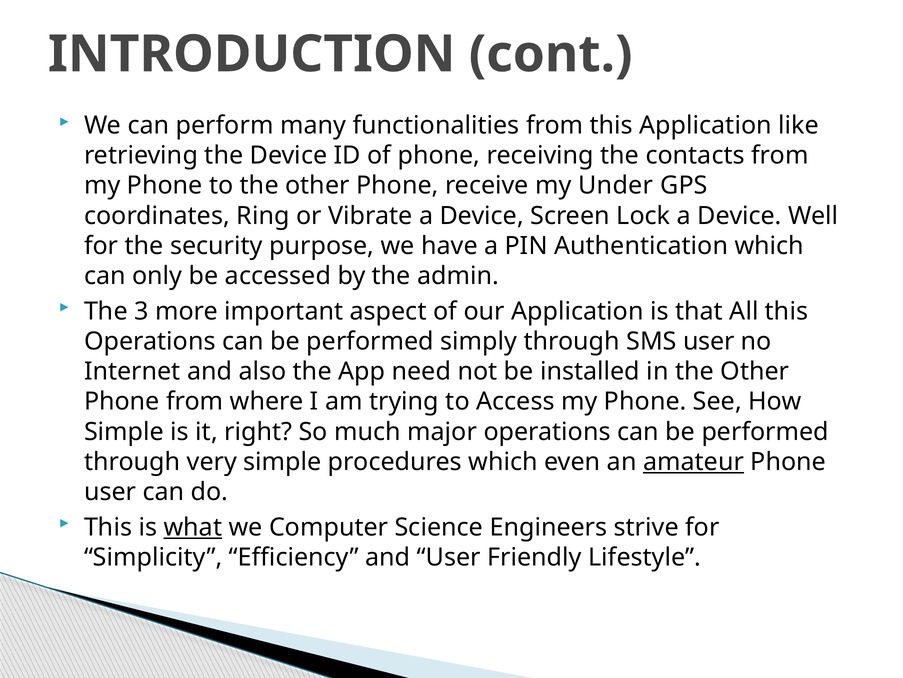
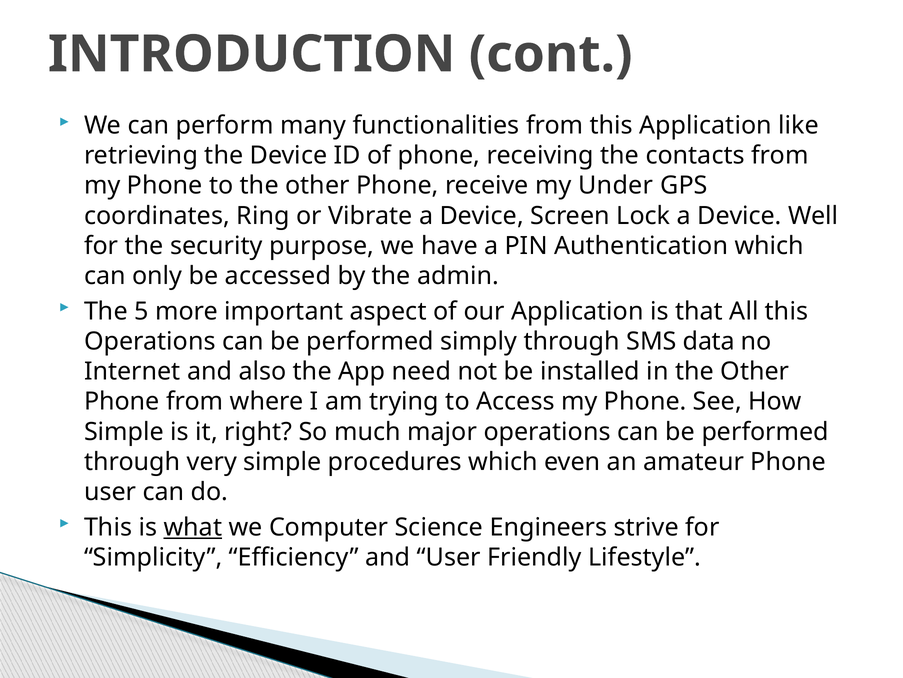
3: 3 -> 5 (141, 311)
SMS user: user -> data (709, 341)
amateur underline: present -> none (694, 461)
